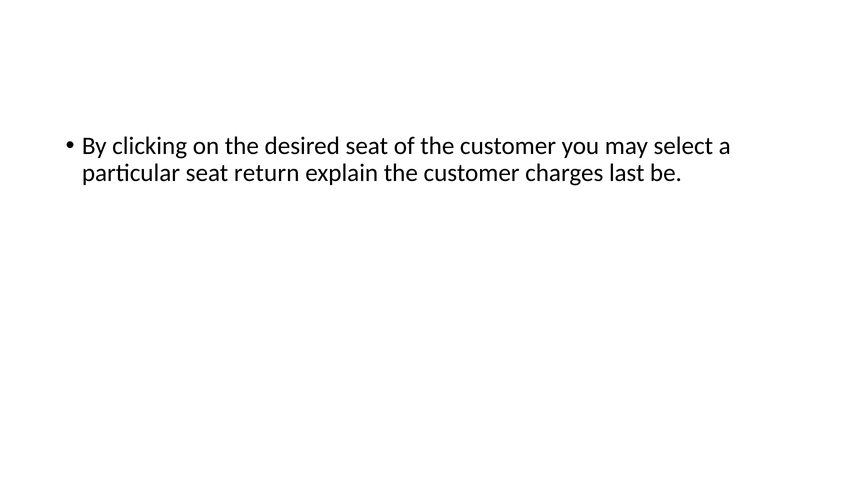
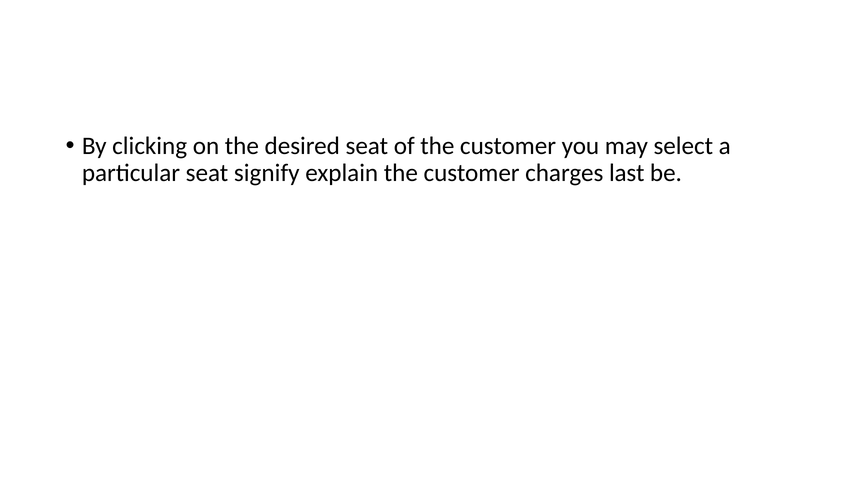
return: return -> signify (267, 173)
